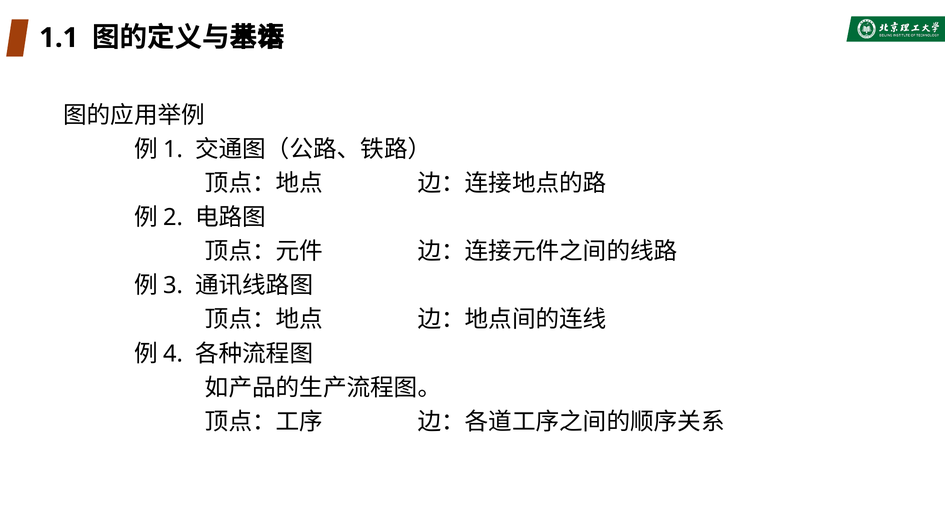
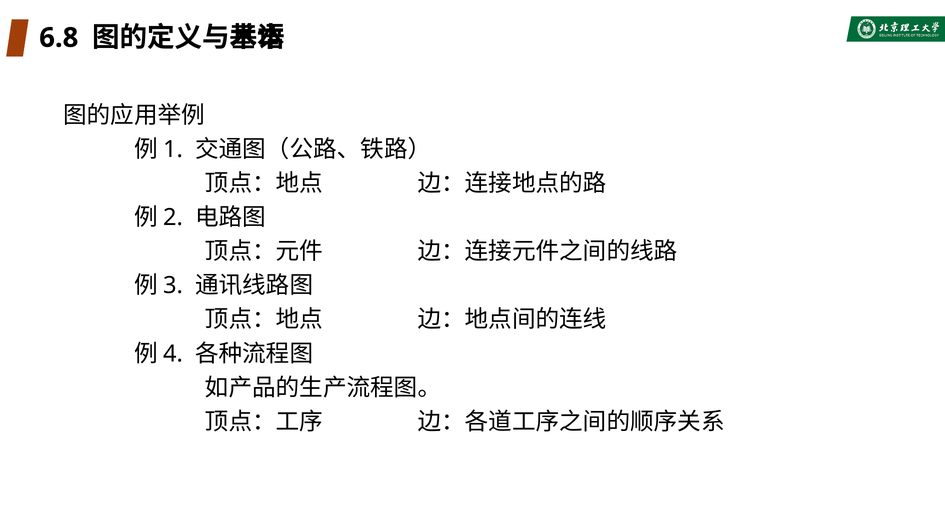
1.1: 1.1 -> 6.8 (59, 38)
